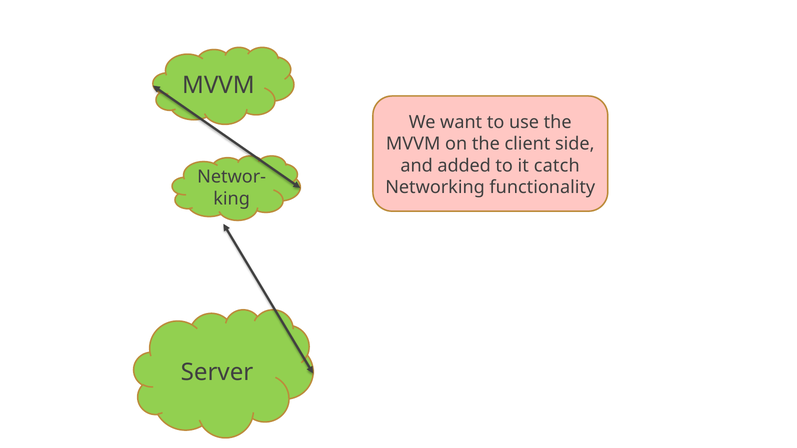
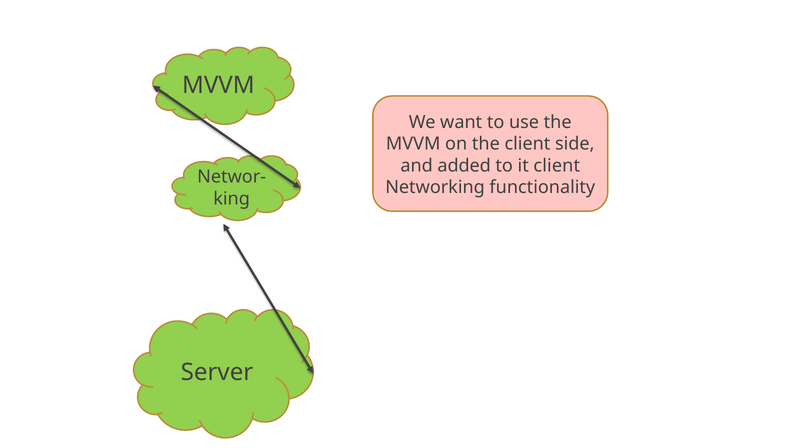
it catch: catch -> client (557, 166)
